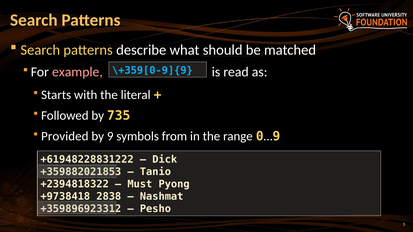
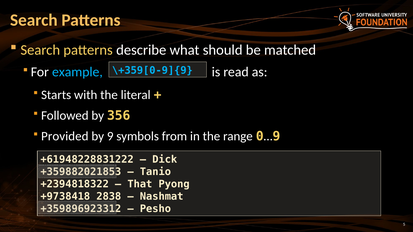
example colour: pink -> light blue (77, 72)
735: 735 -> 356 (119, 116)
Must: Must -> That (140, 184)
